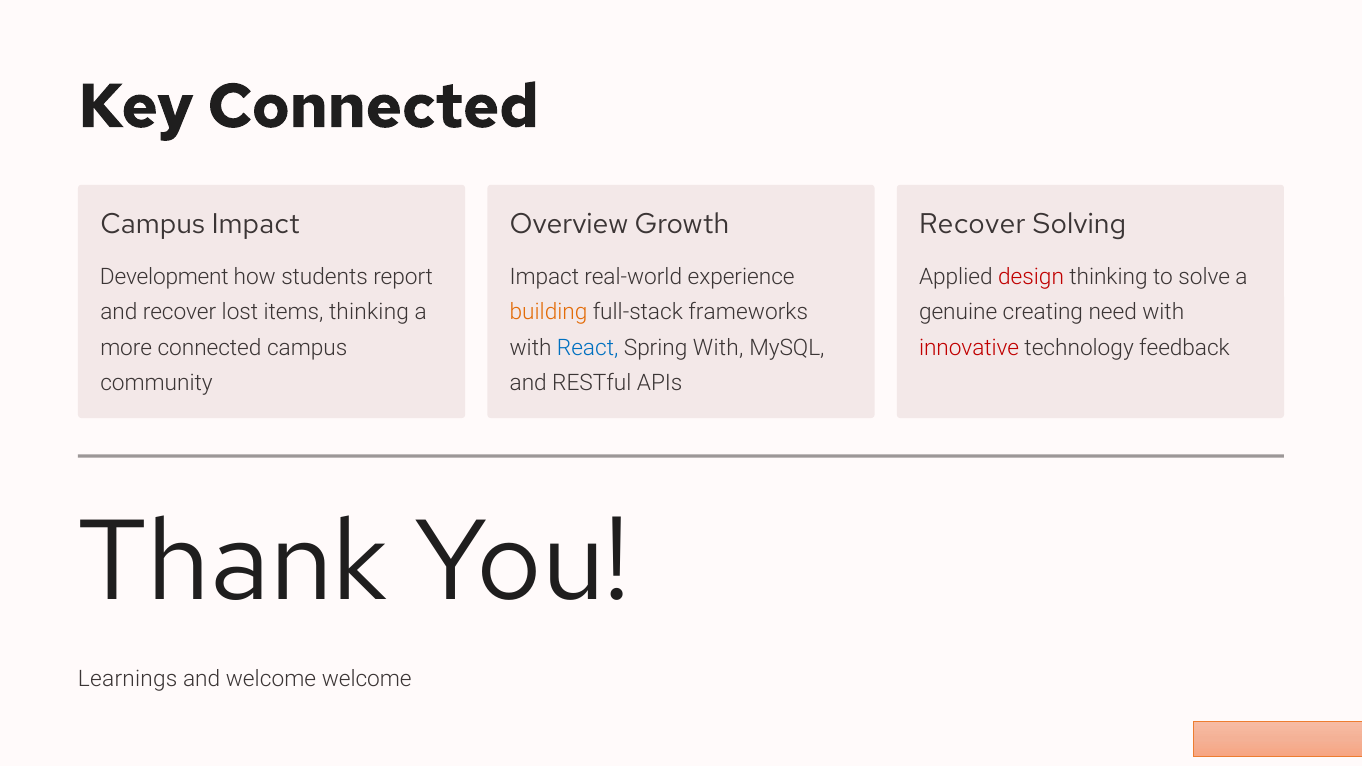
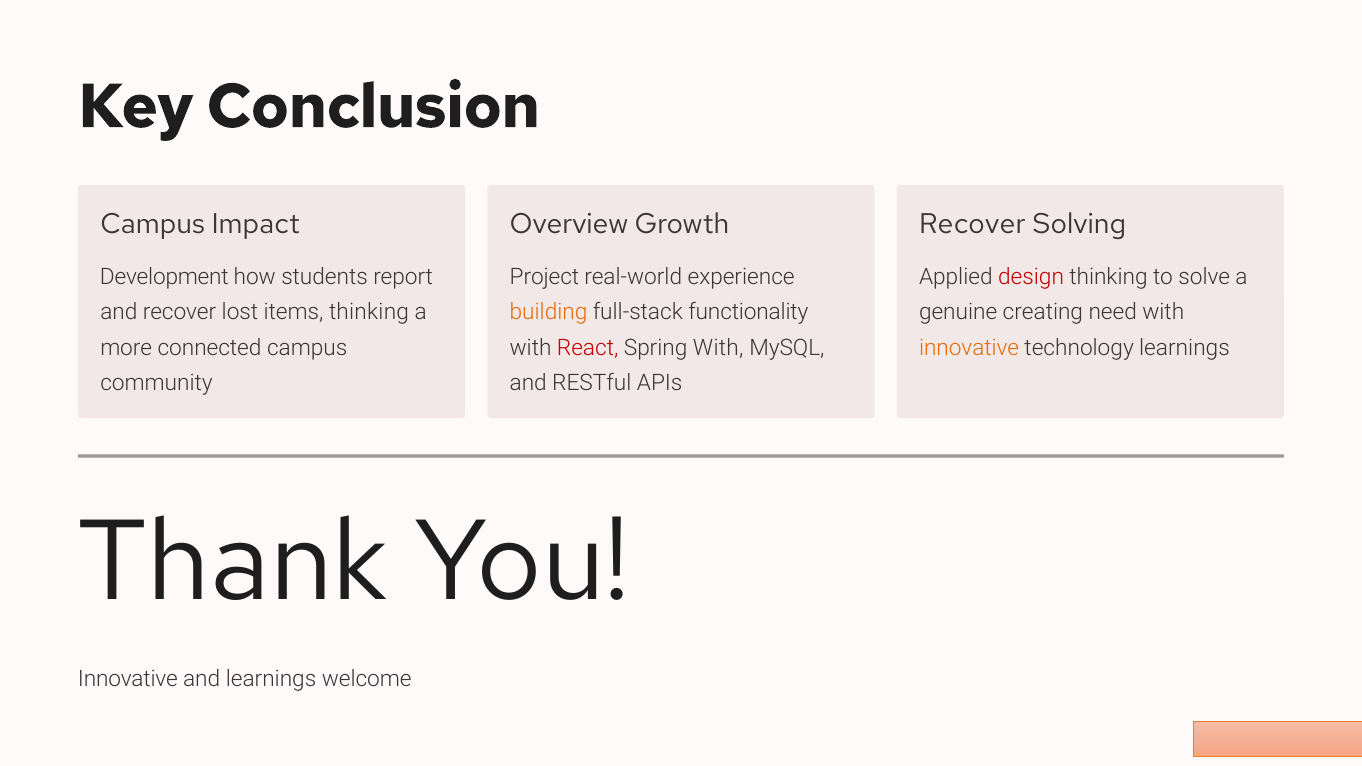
Key Connected: Connected -> Conclusion (373, 107)
Impact: Impact -> Project (544, 277)
frameworks: frameworks -> functionality (748, 312)
React colour: blue -> red (588, 348)
innovative colour: red -> orange (969, 348)
technology feedback: feedback -> learnings (1184, 348)
Learnings: Learnings -> Innovative (128, 679)
and welcome: welcome -> learnings (271, 679)
